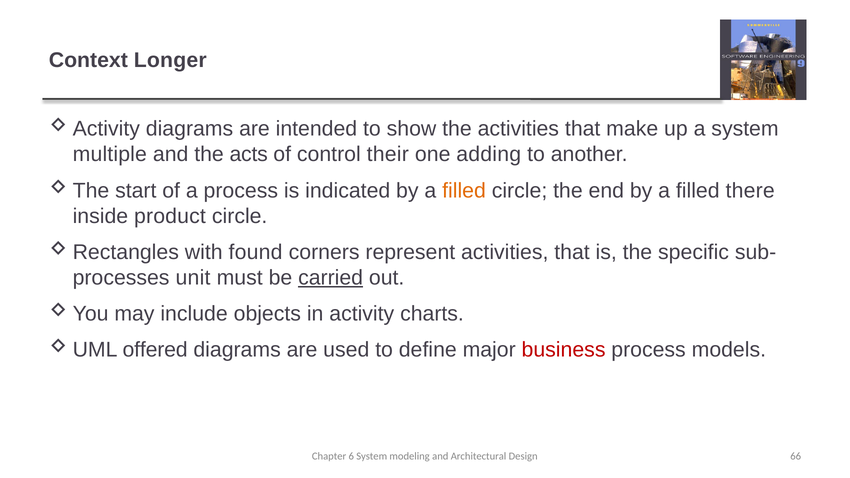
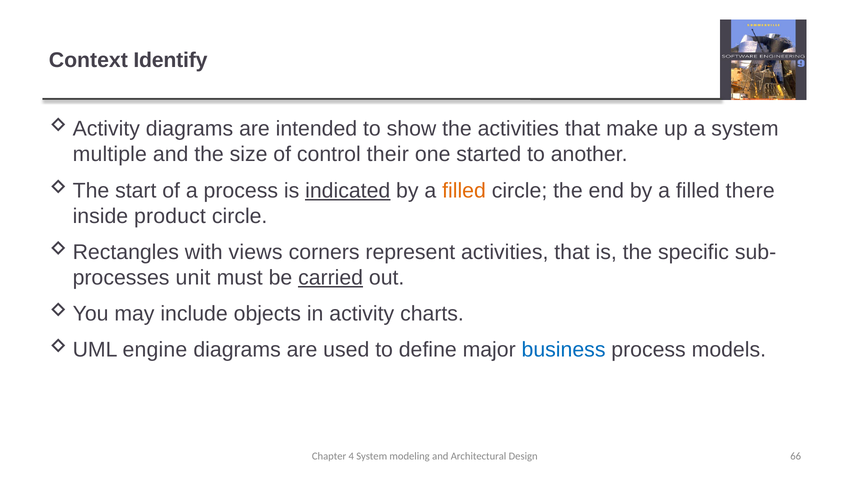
Longer: Longer -> Identify (170, 60)
acts: acts -> size (249, 154)
adding: adding -> started (489, 154)
indicated underline: none -> present (348, 191)
found: found -> views (256, 252)
offered: offered -> engine (155, 350)
business colour: red -> blue (564, 350)
6: 6 -> 4 (351, 457)
